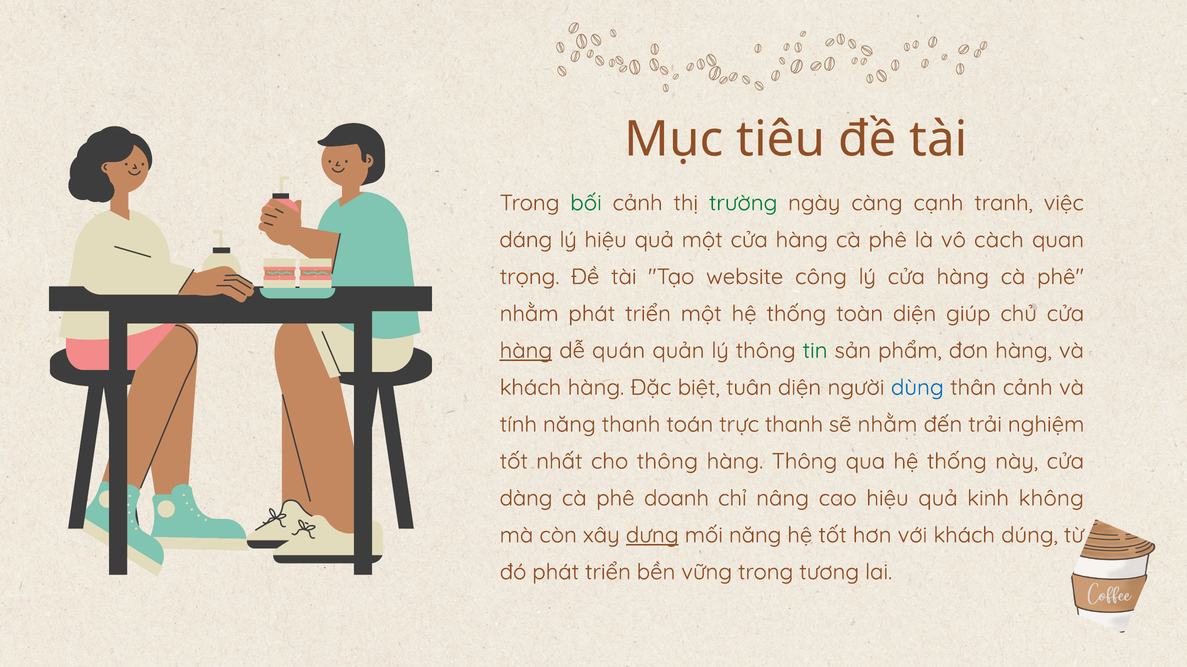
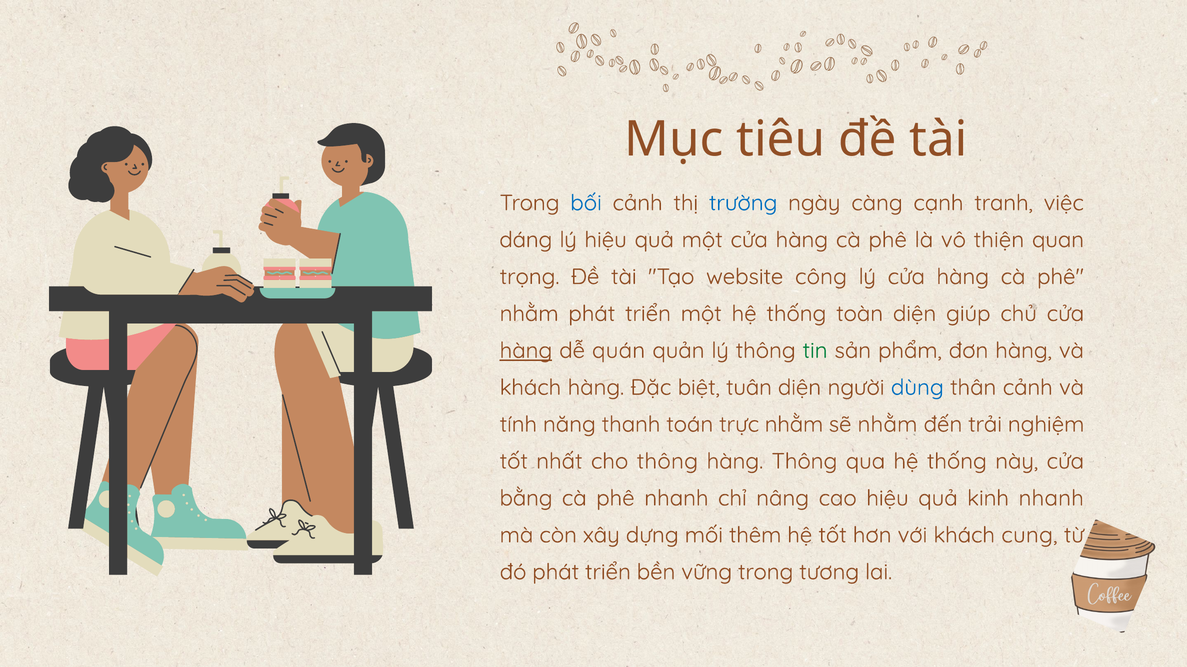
bối colour: green -> blue (586, 203)
trường colour: green -> blue (743, 203)
càch: càch -> thiện (999, 240)
trực thanh: thanh -> nhằm (794, 425)
dàng: dàng -> bằng (526, 499)
phê doanh: doanh -> nhanh (676, 499)
kinh không: không -> nhanh (1051, 499)
dựng underline: present -> none (652, 536)
mối năng: năng -> thêm (755, 536)
dúng: dúng -> cung (1029, 536)
